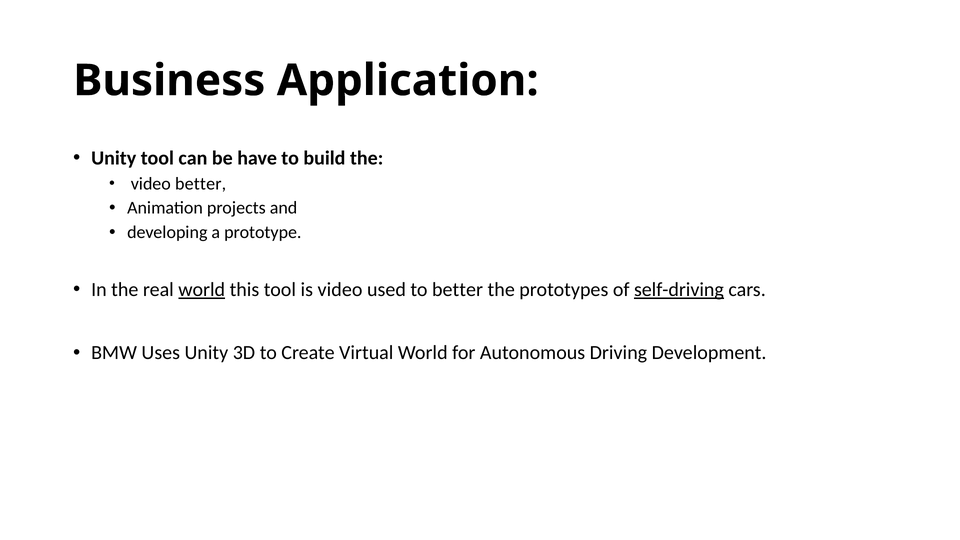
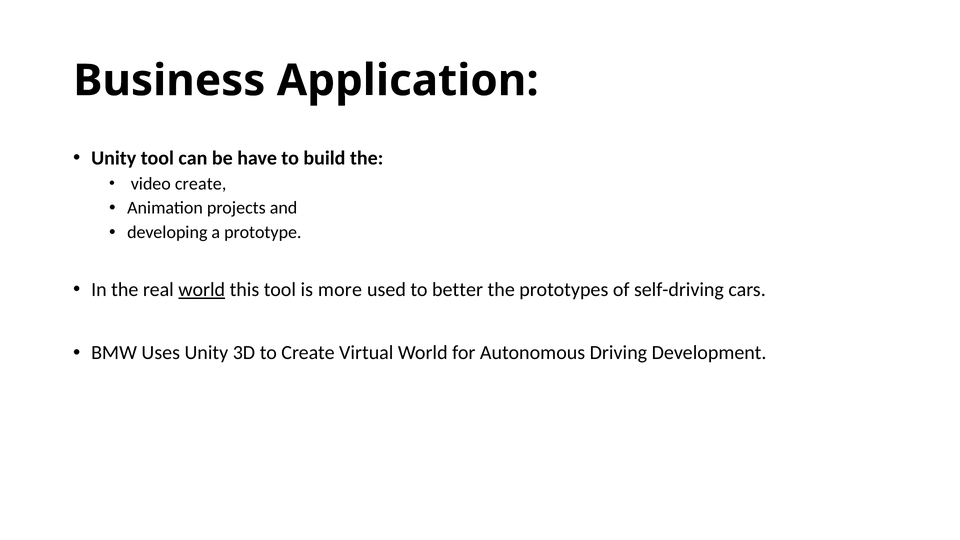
video better: better -> create (201, 184)
is video: video -> more (340, 290)
self-driving underline: present -> none (679, 290)
